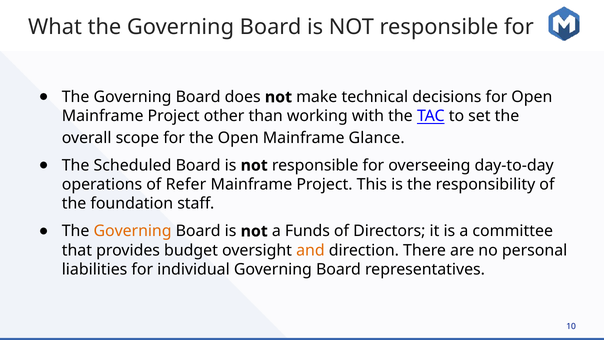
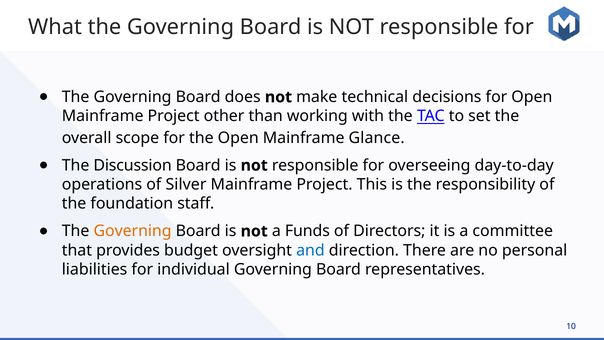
Scheduled: Scheduled -> Discussion (133, 165)
Refer: Refer -> Silver (186, 184)
and colour: orange -> blue (310, 250)
